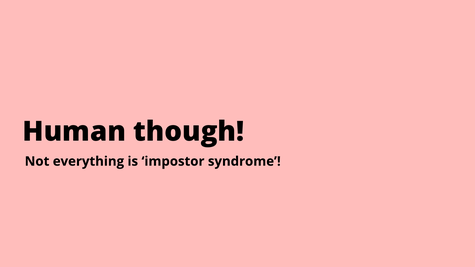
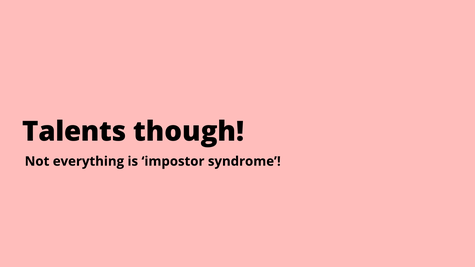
Human: Human -> Talents (74, 132)
